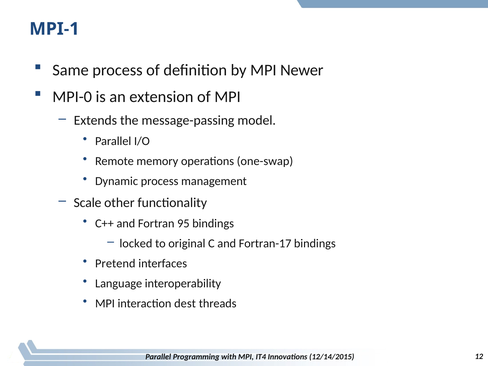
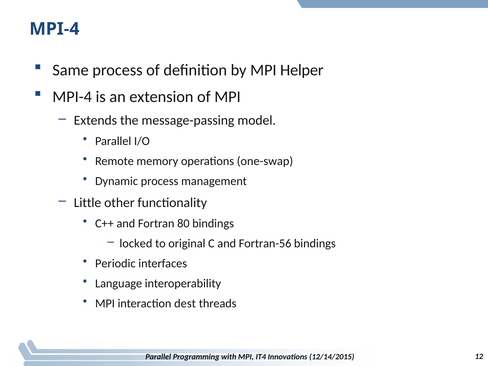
MPI-1: MPI-1 -> MPI-4 (54, 29)
Newer: Newer -> Helper (302, 70)
MPI-0: MPI-0 -> MPI-4 (72, 97)
Scale: Scale -> Little (87, 203)
95: 95 -> 80 (183, 223)
Fortran-17: Fortran-17 -> Fortran-56 (265, 243)
Pretend: Pretend -> Periodic (115, 263)
